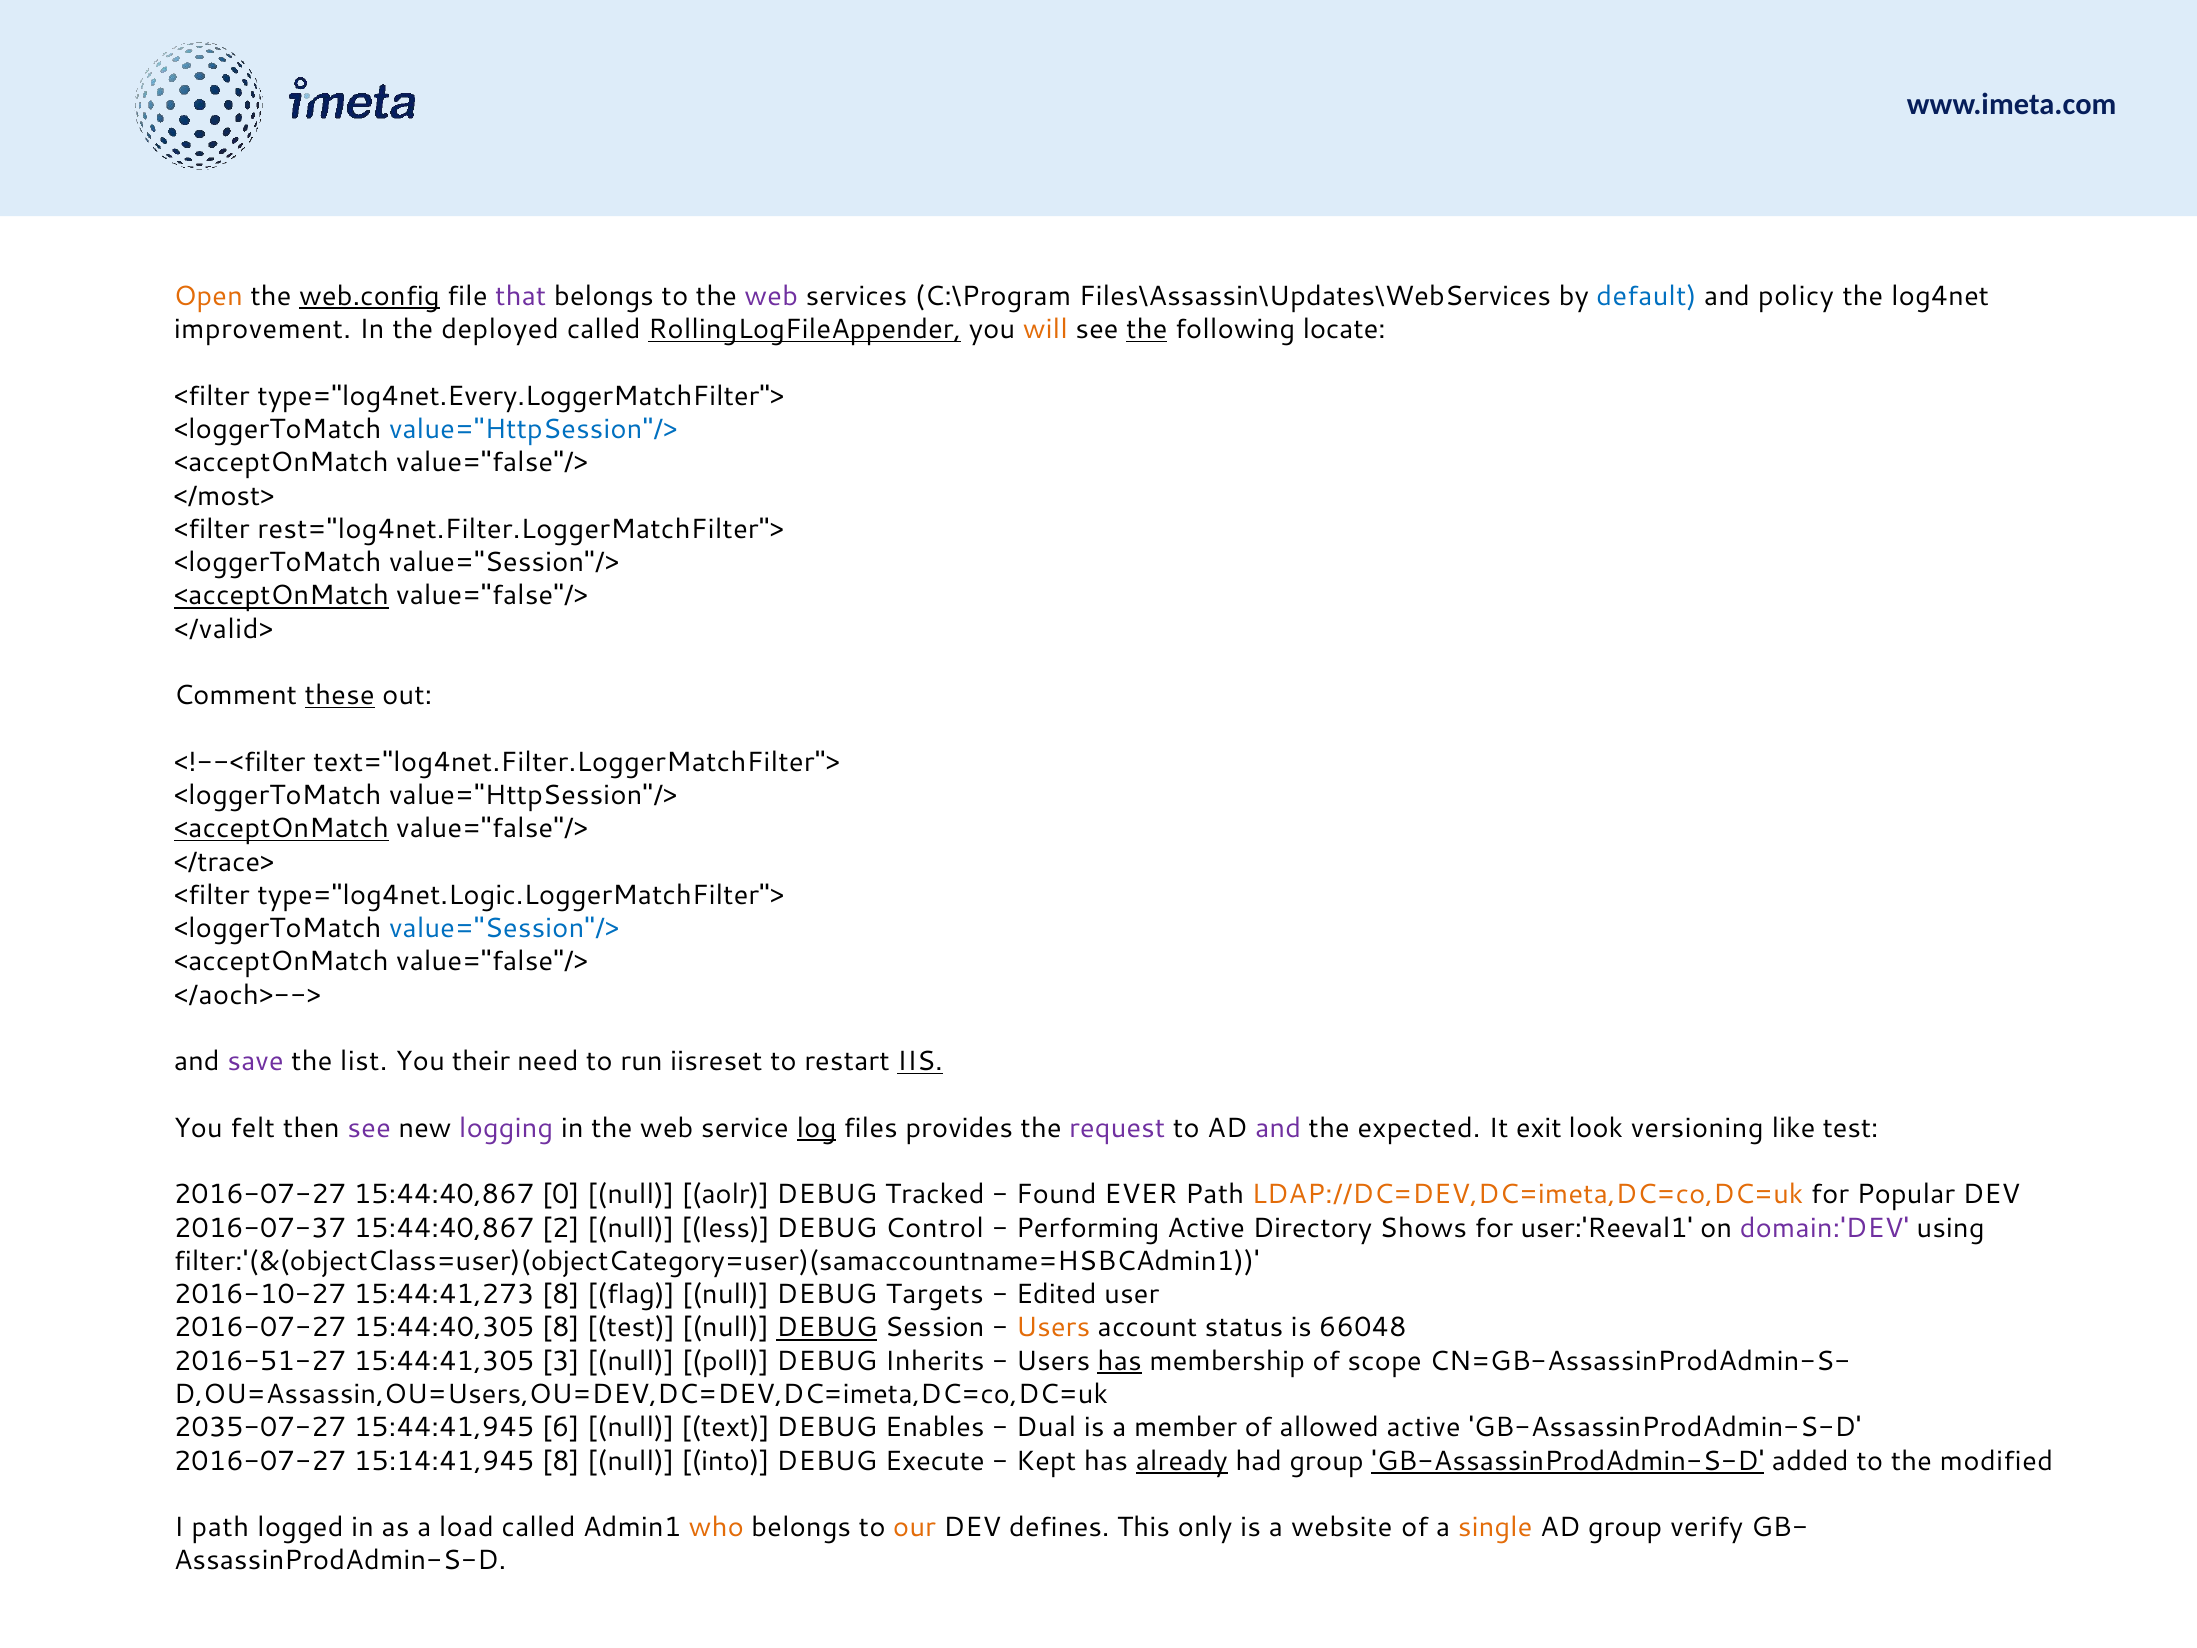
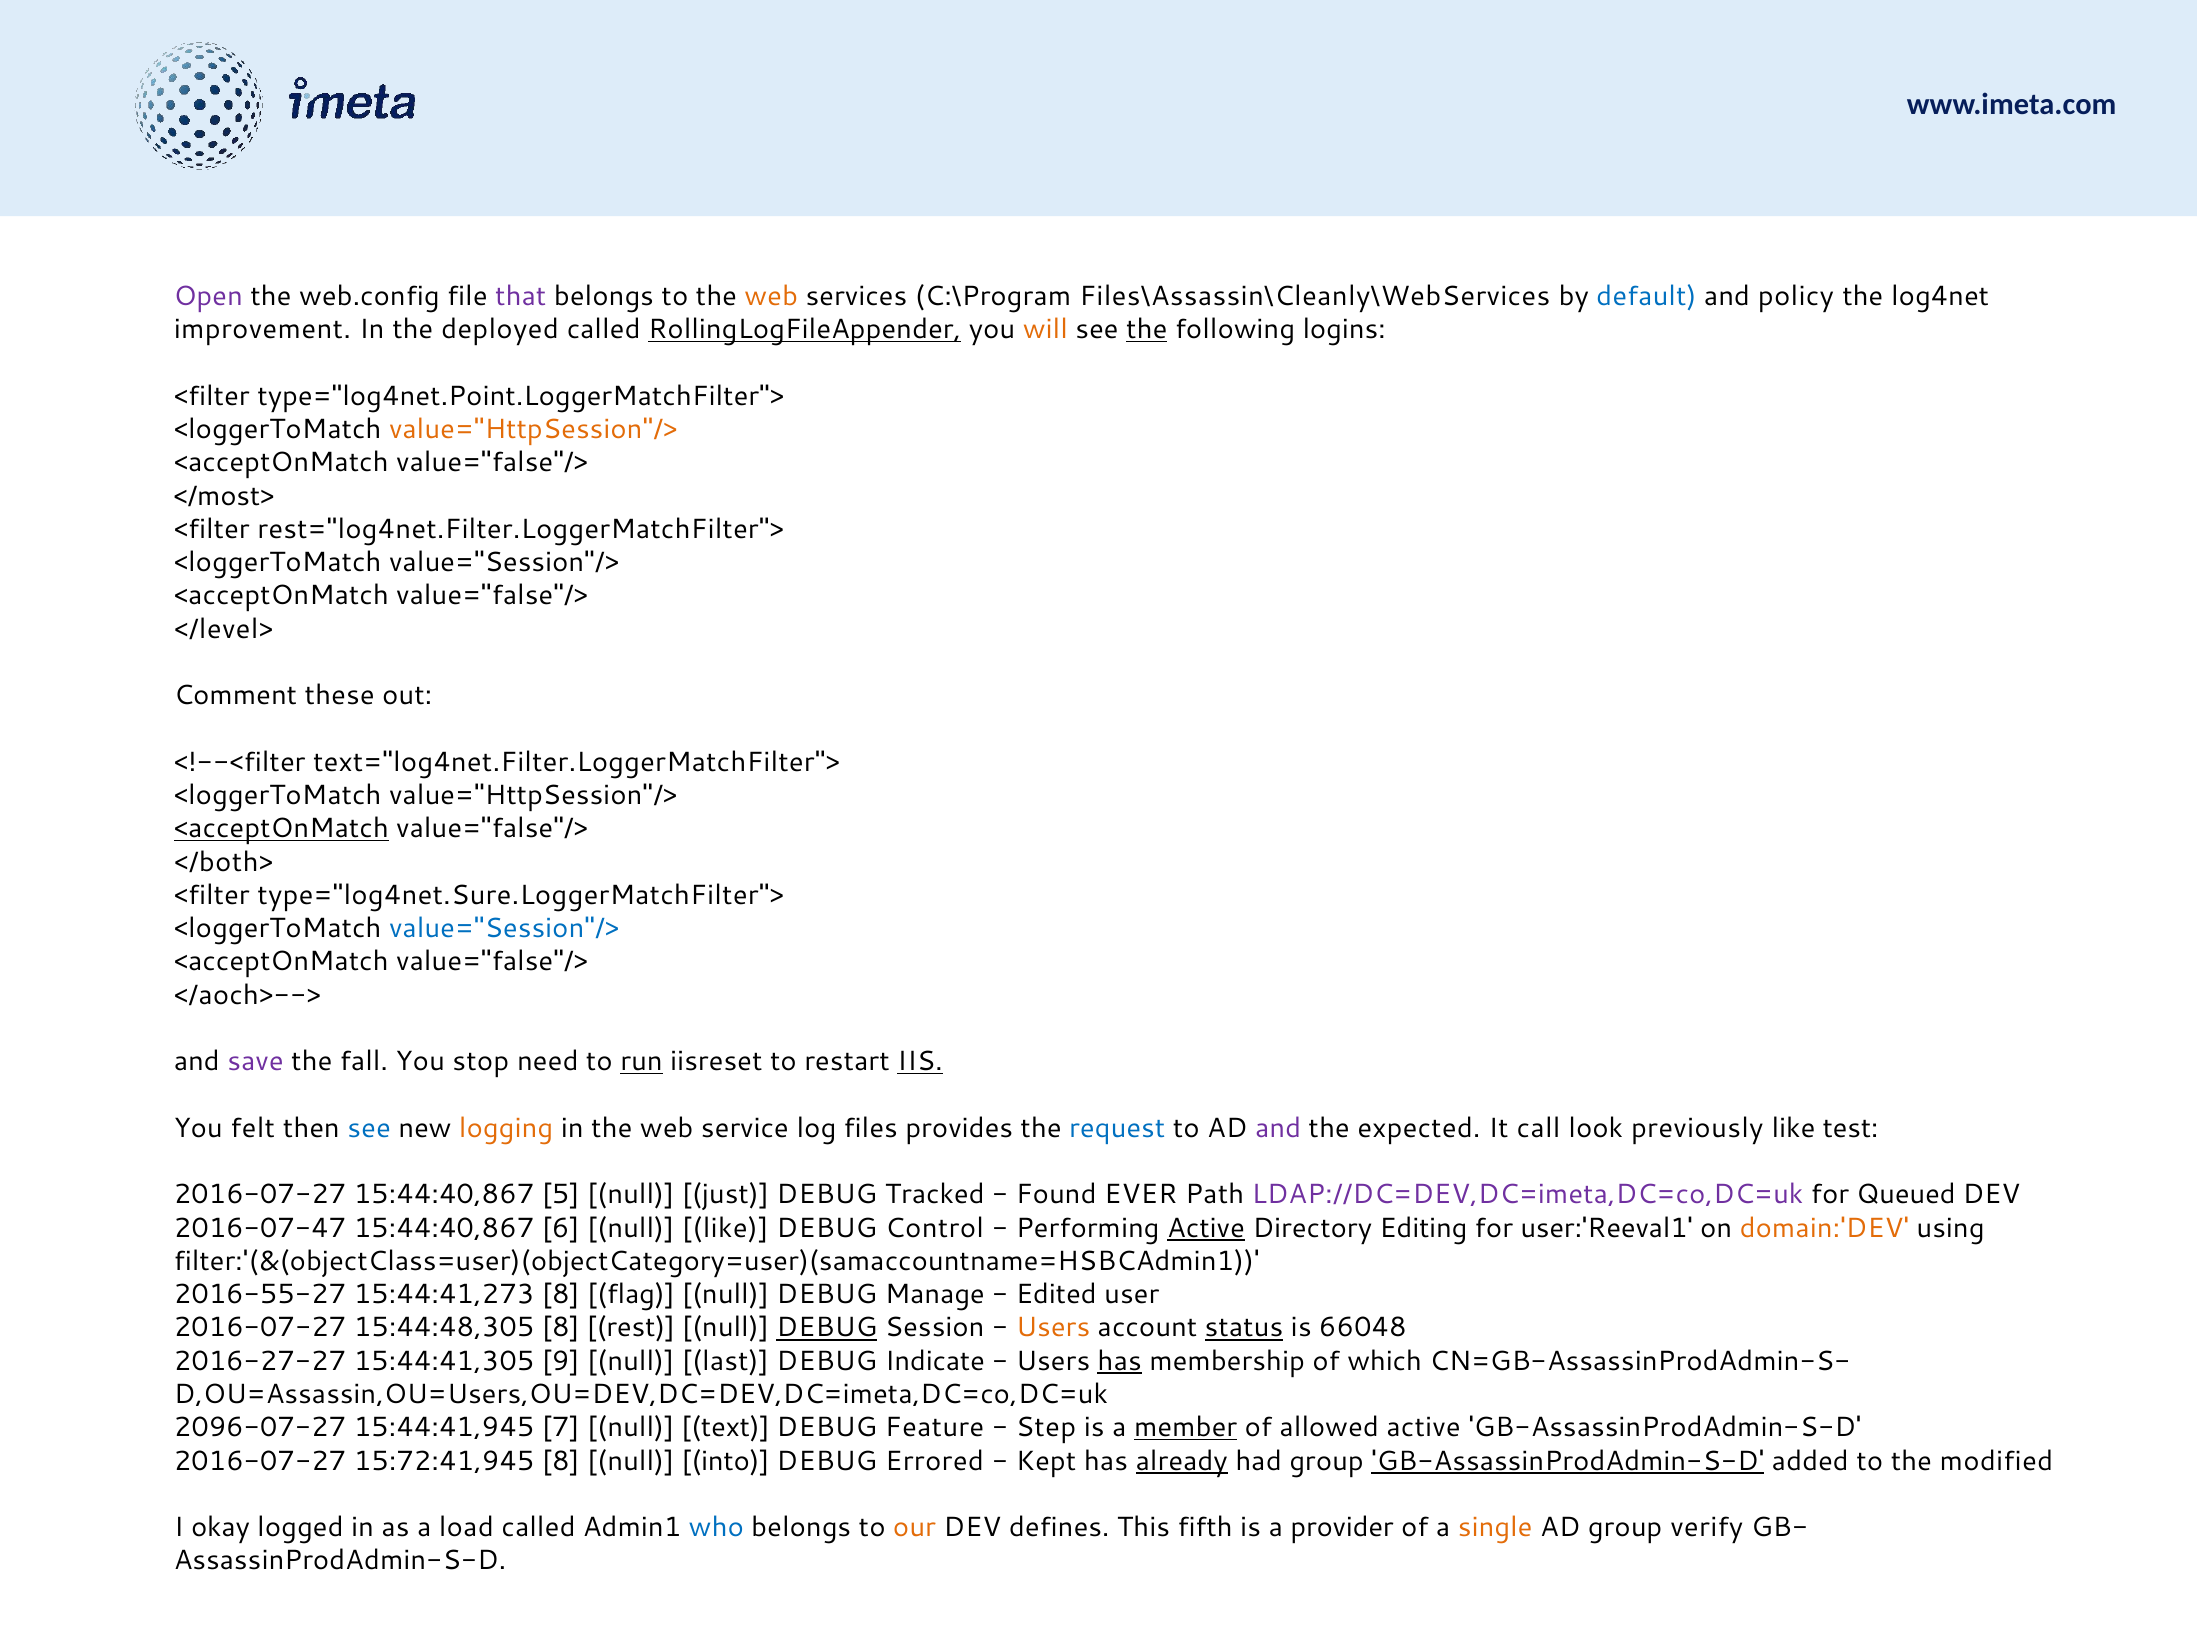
Open colour: orange -> purple (208, 296)
web.config underline: present -> none (369, 296)
web colour: purple -> orange (771, 296)
Files\Assassin\Updates\WebServices: Files\Assassin\Updates\WebServices -> Files\Assassin\Cleanly\WebServices (1315, 296)
locate: locate -> logins (1344, 329)
type="log4net.Every.LoggerMatchFilter">: type="log4net.Every.LoggerMatchFilter"> -> type="log4net.Point.LoggerMatchFilter"> (521, 396)
value="HttpSession"/> colour: blue -> orange (533, 429)
<acceptOnMatch underline: present -> none (281, 596)
</valid>: </valid> -> </level> (224, 629)
these underline: present -> none (340, 695)
</trace>: </trace> -> </both> (224, 862)
type="log4net.Logic.LoggerMatchFilter">: type="log4net.Logic.LoggerMatchFilter"> -> type="log4net.Sure.LoggerMatchFilter"> (521, 895)
list: list -> fall (364, 1061)
their: their -> stop (481, 1061)
run underline: none -> present (642, 1061)
see colour: purple -> blue (369, 1128)
logging colour: purple -> orange (506, 1128)
log underline: present -> none (816, 1128)
request colour: purple -> blue (1117, 1128)
exit: exit -> call (1539, 1128)
versioning: versioning -> previously (1697, 1128)
0: 0 -> 5 (561, 1194)
aolr: aolr -> just (725, 1194)
LDAP://DC=DEV,DC=imeta,DC=co,DC=uk colour: orange -> purple (1527, 1194)
Popular: Popular -> Queued (1906, 1194)
2016-07-37: 2016-07-37 -> 2016-07-47 (260, 1228)
2: 2 -> 6 (561, 1228)
null less: less -> like (725, 1228)
Active underline: none -> present (1206, 1228)
Shows: Shows -> Editing (1423, 1228)
domain:'DEV colour: purple -> orange (1824, 1228)
2016-10-27: 2016-10-27 -> 2016-55-27 (260, 1294)
Targets: Targets -> Manage (935, 1294)
15:44:40,305: 15:44:40,305 -> 15:44:48,305 (444, 1327)
8 test: test -> rest (631, 1327)
status underline: none -> present (1244, 1327)
2016-51-27: 2016-51-27 -> 2016-27-27 (260, 1361)
3: 3 -> 9 (561, 1361)
poll: poll -> last (725, 1361)
Inherits: Inherits -> Indicate (935, 1361)
scope: scope -> which (1385, 1361)
2035-07-27: 2035-07-27 -> 2096-07-27 (260, 1427)
6: 6 -> 7 (561, 1427)
Enables: Enables -> Feature (935, 1427)
Dual: Dual -> Step (1046, 1427)
member underline: none -> present (1186, 1427)
15:14:41,945: 15:14:41,945 -> 15:72:41,945 (444, 1461)
Execute: Execute -> Errored (935, 1461)
I path: path -> okay (221, 1527)
who colour: orange -> blue (716, 1527)
only: only -> fifth (1205, 1527)
website: website -> provider (1342, 1527)
